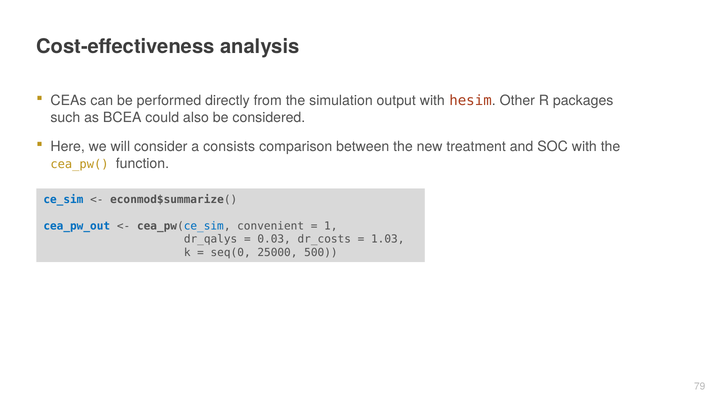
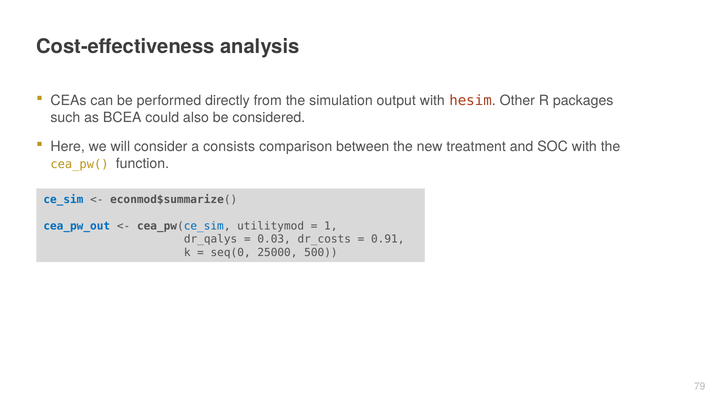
convenient: convenient -> utilitymod (271, 226)
1.03: 1.03 -> 0.91 (388, 239)
